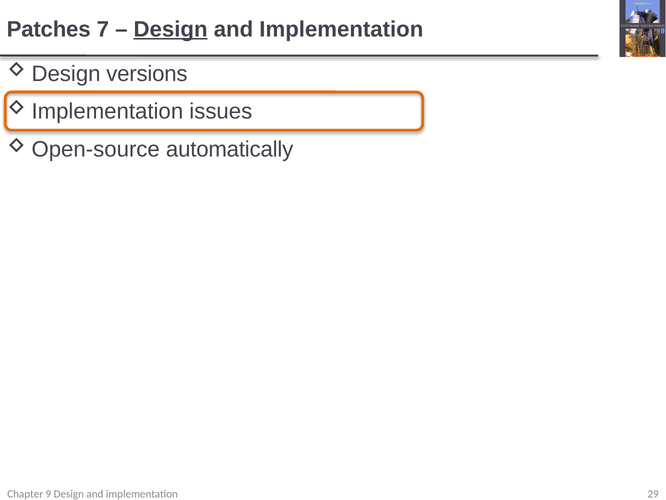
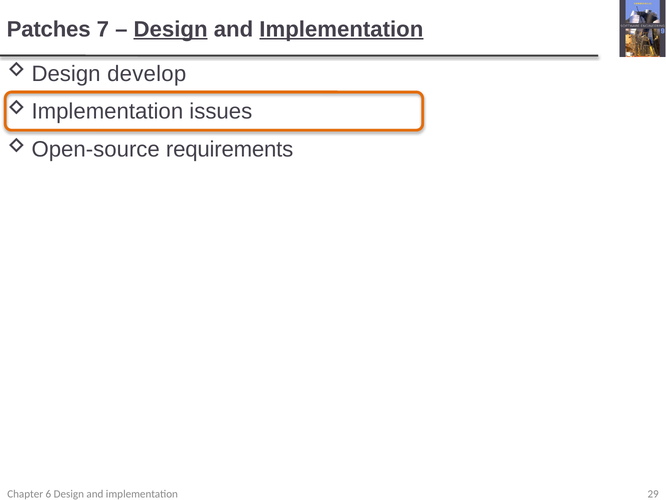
Implementation underline: none -> present (341, 29)
versions: versions -> develop (147, 74)
automatically: automatically -> requirements (230, 149)
9: 9 -> 6 (48, 494)
